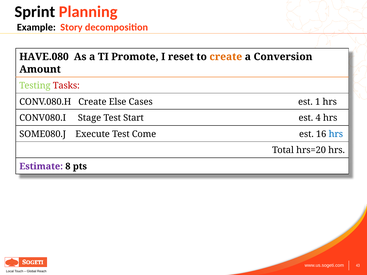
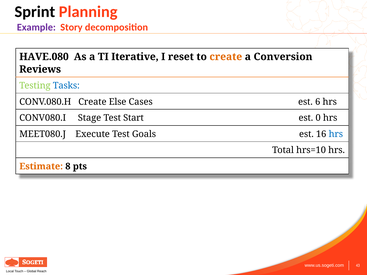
Example colour: black -> purple (36, 27)
Promote: Promote -> Iterative (135, 57)
Amount: Amount -> Reviews (40, 69)
Tasks colour: red -> blue (66, 86)
1: 1 -> 6 (318, 102)
4: 4 -> 0 (318, 118)
SOME080.J: SOME080.J -> MEET080.J (43, 134)
Come: Come -> Goals (144, 134)
hrs=20: hrs=20 -> hrs=10 (311, 150)
Estimate colour: purple -> orange (41, 167)
